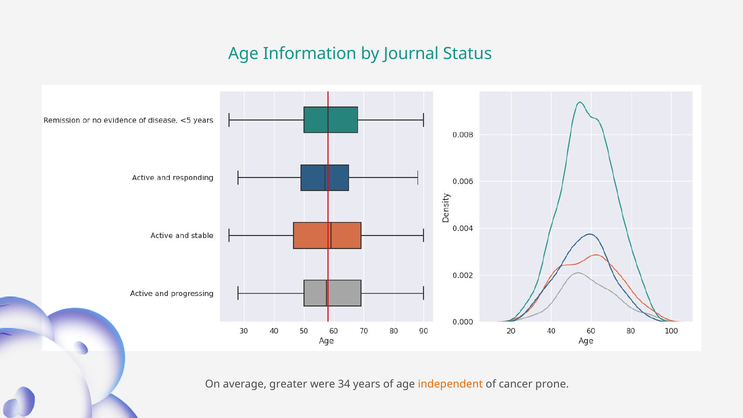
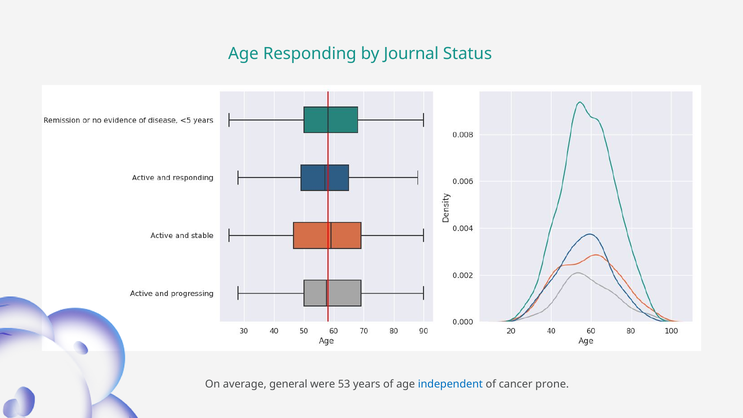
Information: Information -> Responding (310, 54)
greater: greater -> general (288, 384)
34: 34 -> 53 (344, 384)
independent colour: orange -> blue (450, 384)
